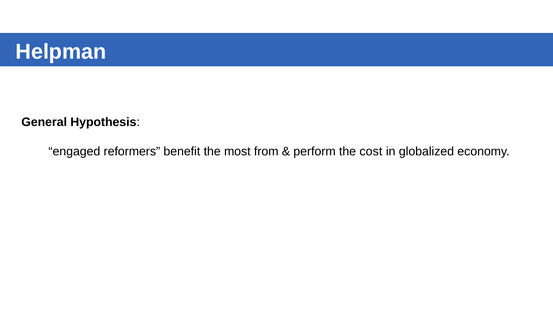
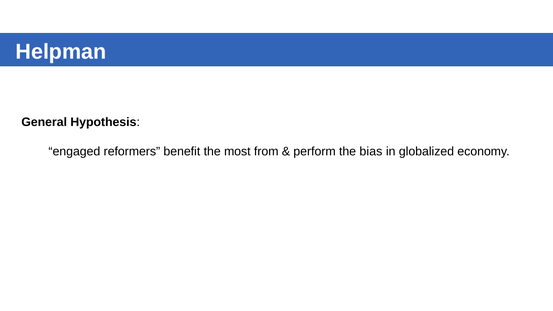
cost: cost -> bias (371, 152)
